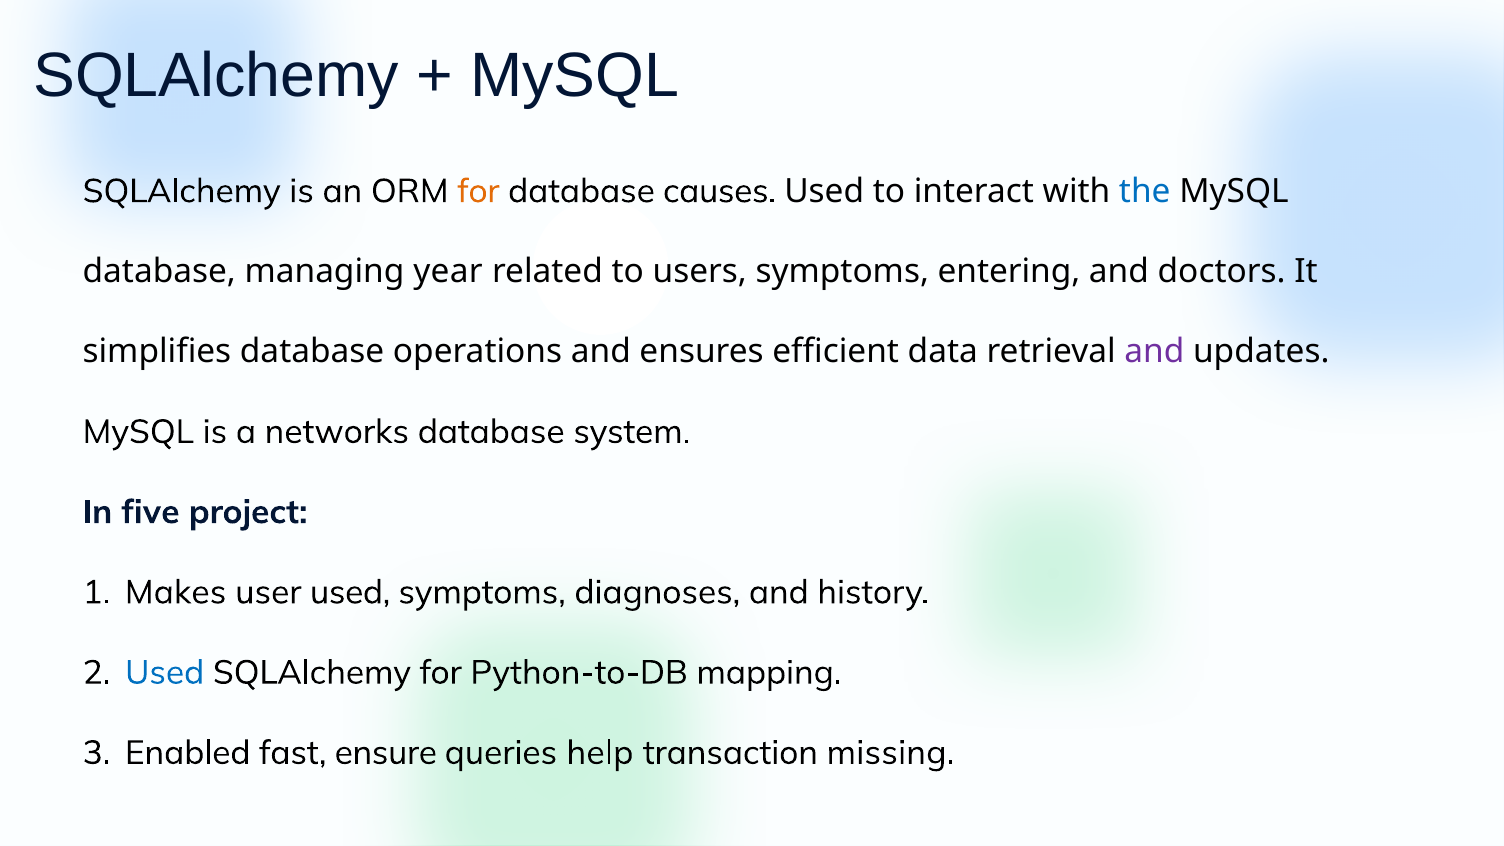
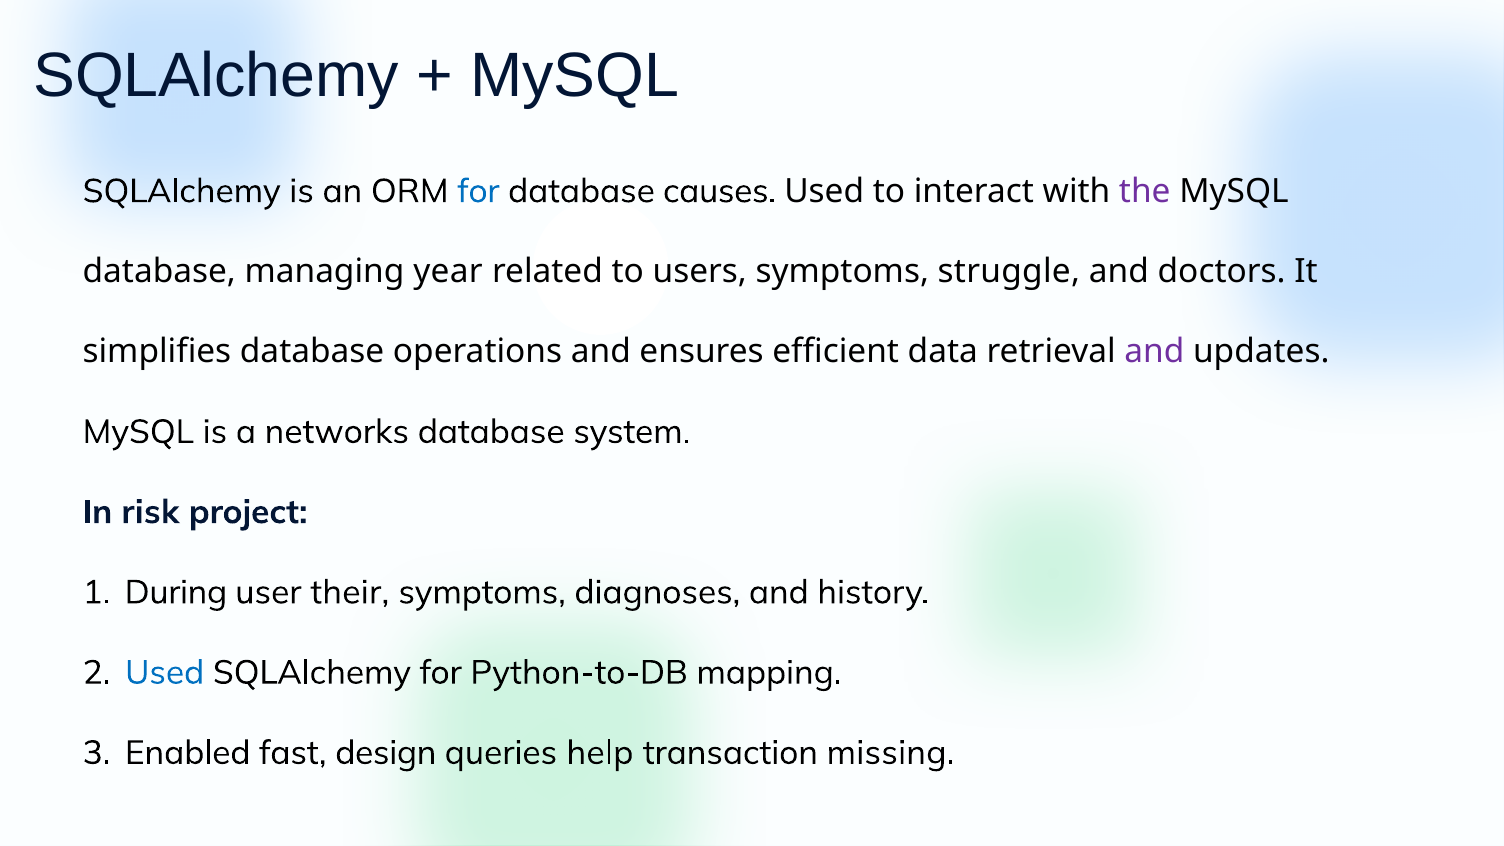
for colour: orange -> blue (478, 191)
the colour: blue -> purple (1145, 191)
entering: entering -> struggle (1009, 271)
five: five -> risk (150, 512)
Makes: Makes -> During (176, 592)
user used: used -> their (350, 592)
ensure: ensure -> design (386, 753)
